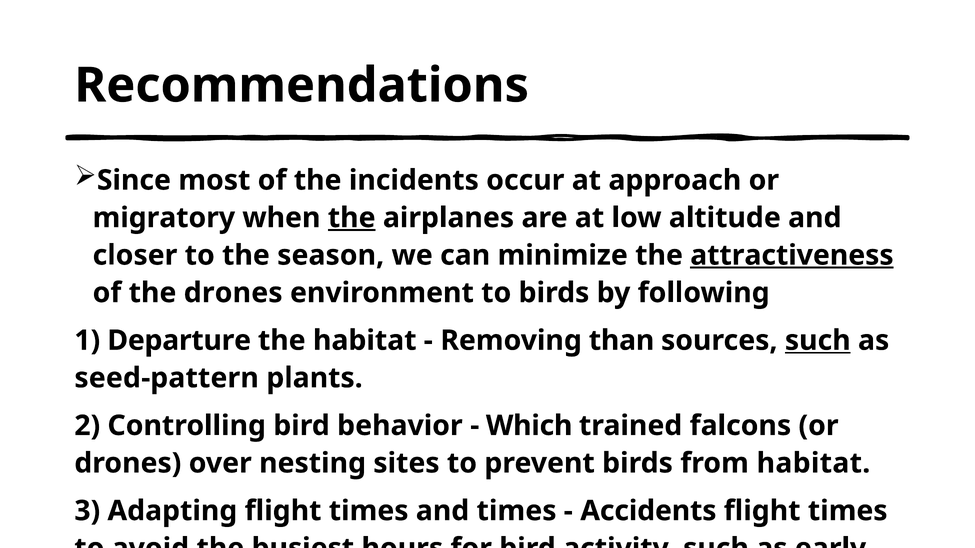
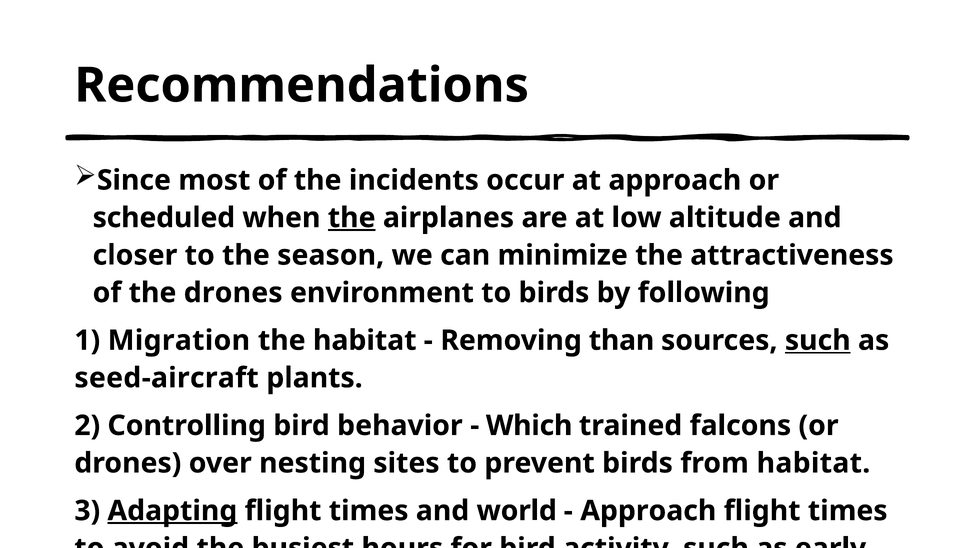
migratory: migratory -> scheduled (164, 218)
attractiveness underline: present -> none (792, 255)
1 Departure: Departure -> Migration (179, 341)
seed-pattern: seed-pattern -> seed-aircraft (167, 378)
Adapting underline: none -> present (172, 511)
and times: times -> world (517, 511)
Accidents: Accidents -> Approach (648, 511)
